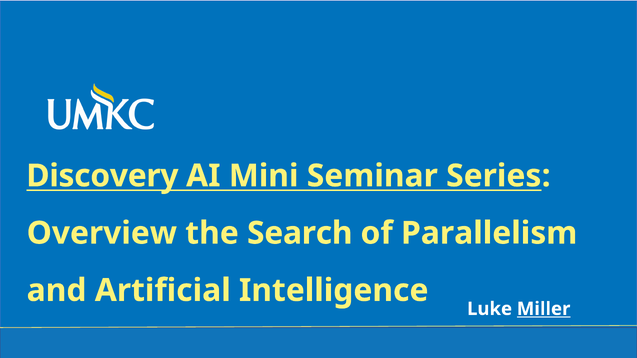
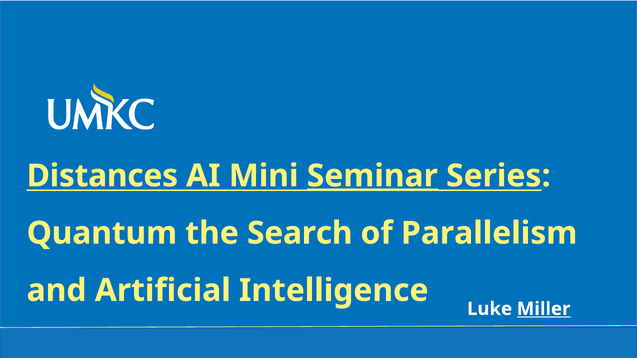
Discovery: Discovery -> Distances (102, 176)
Seminar underline: none -> present (372, 176)
Overview: Overview -> Quantum (102, 233)
